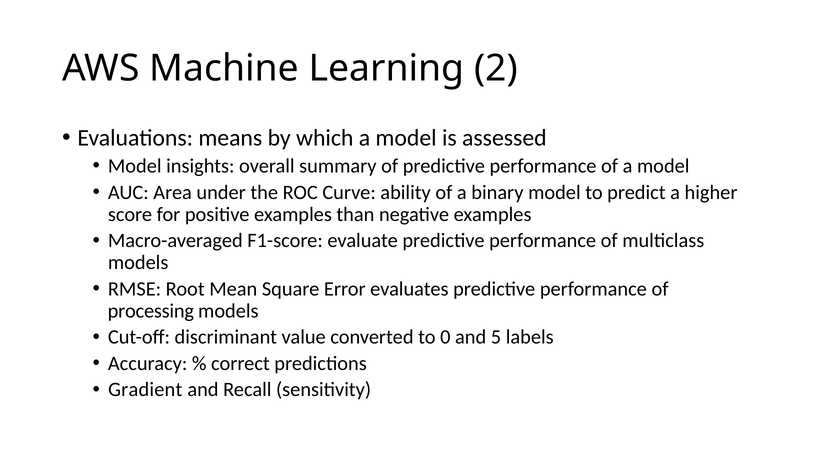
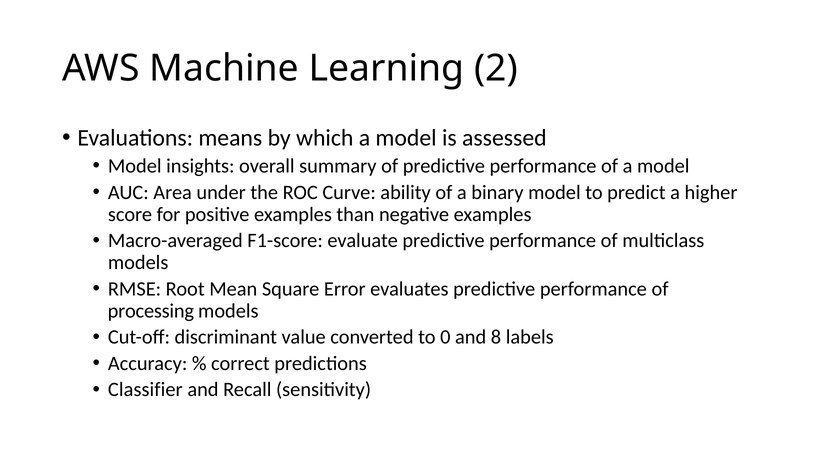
5: 5 -> 8 (496, 337)
Gradient: Gradient -> Classifier (145, 389)
